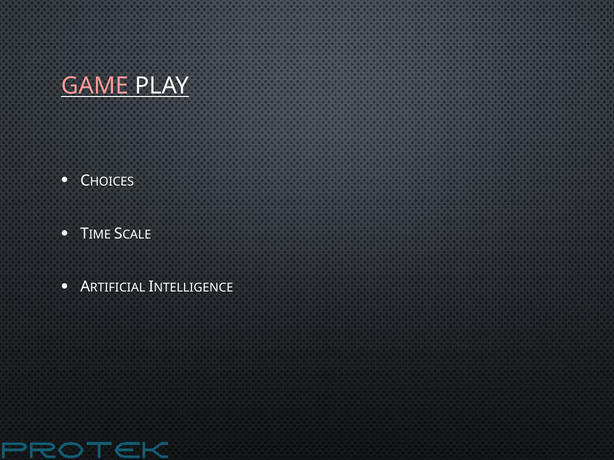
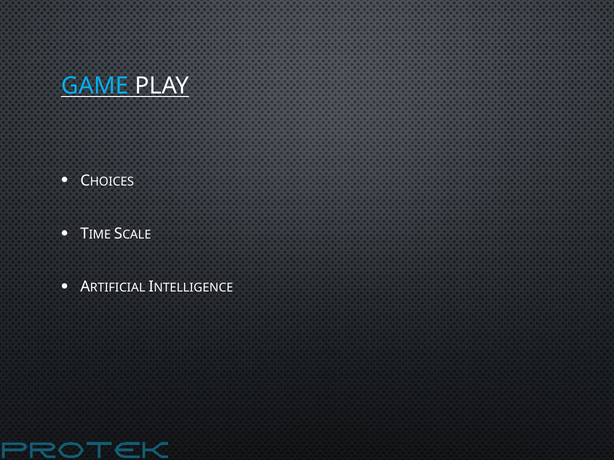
GAME colour: pink -> light blue (95, 86)
